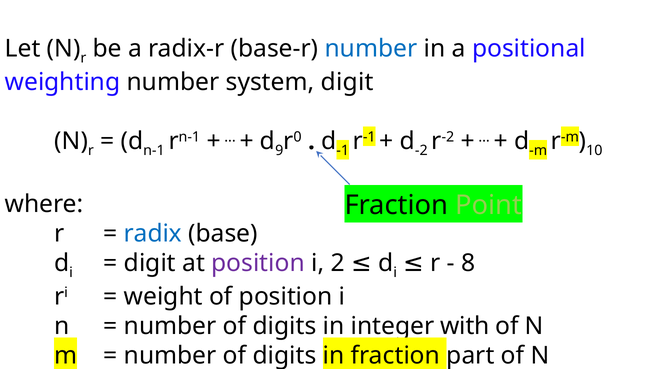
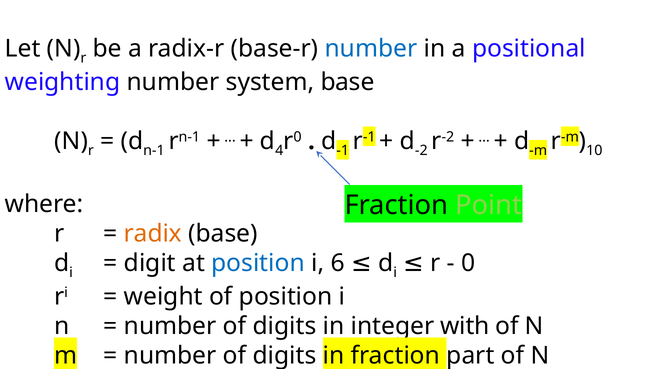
system digit: digit -> base (347, 82)
9: 9 -> 4 (279, 151)
radix colour: blue -> orange (153, 234)
8: 8 -> 0 (468, 264)
position colour: purple -> blue (258, 264)
2: 2 -> 6 (338, 264)
